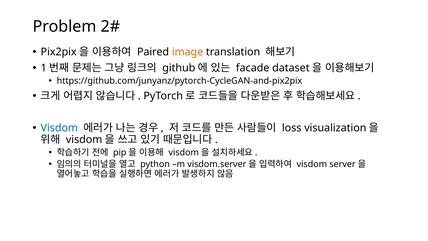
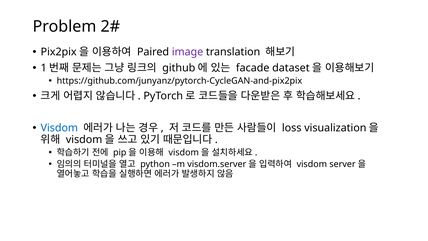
image colour: orange -> purple (188, 52)
